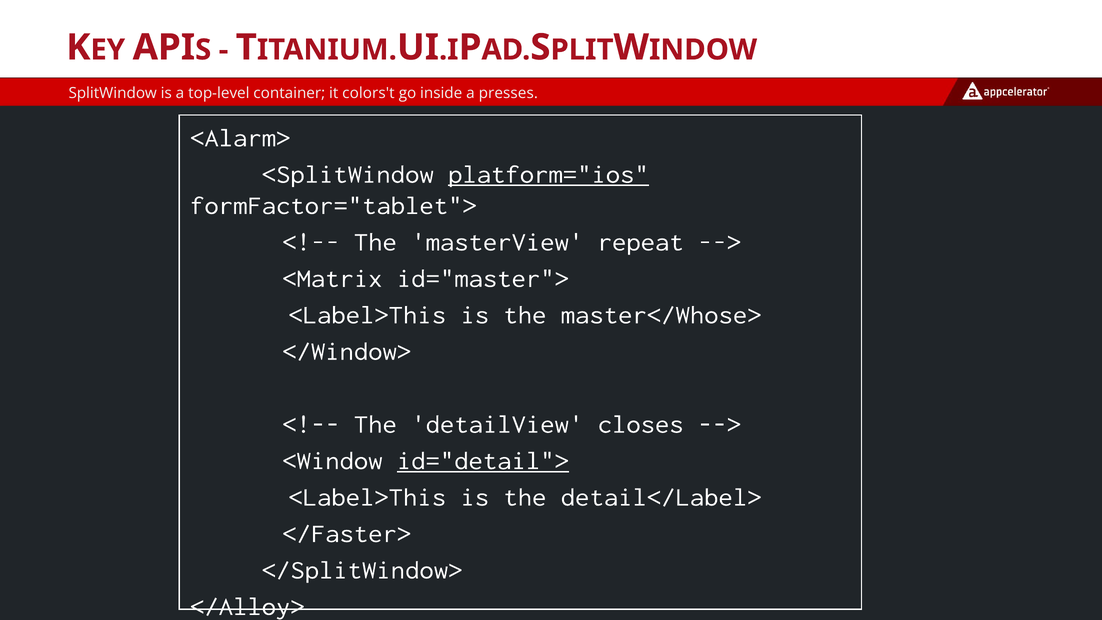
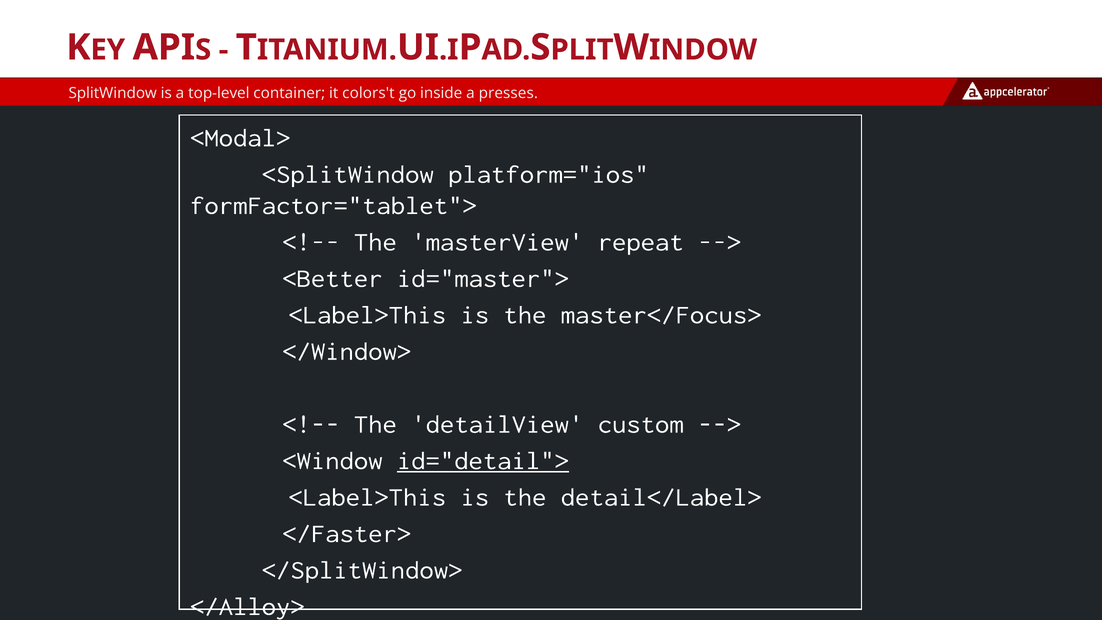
<Alarm>: <Alarm> -> <Modal> (240, 138)
platform="ios underline: present -> none (548, 174)
<Matrix: <Matrix -> <Better (332, 278)
master</Whose>: master</Whose> -> master</Focus> (661, 315)
closes: closes -> custom (641, 424)
